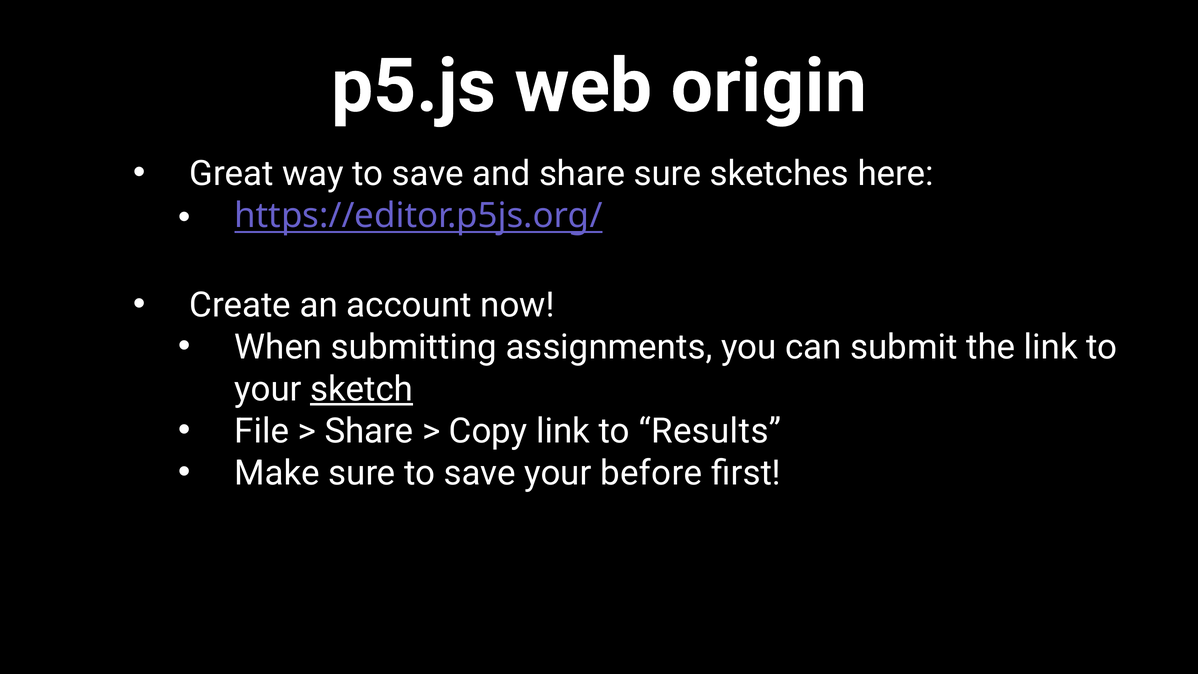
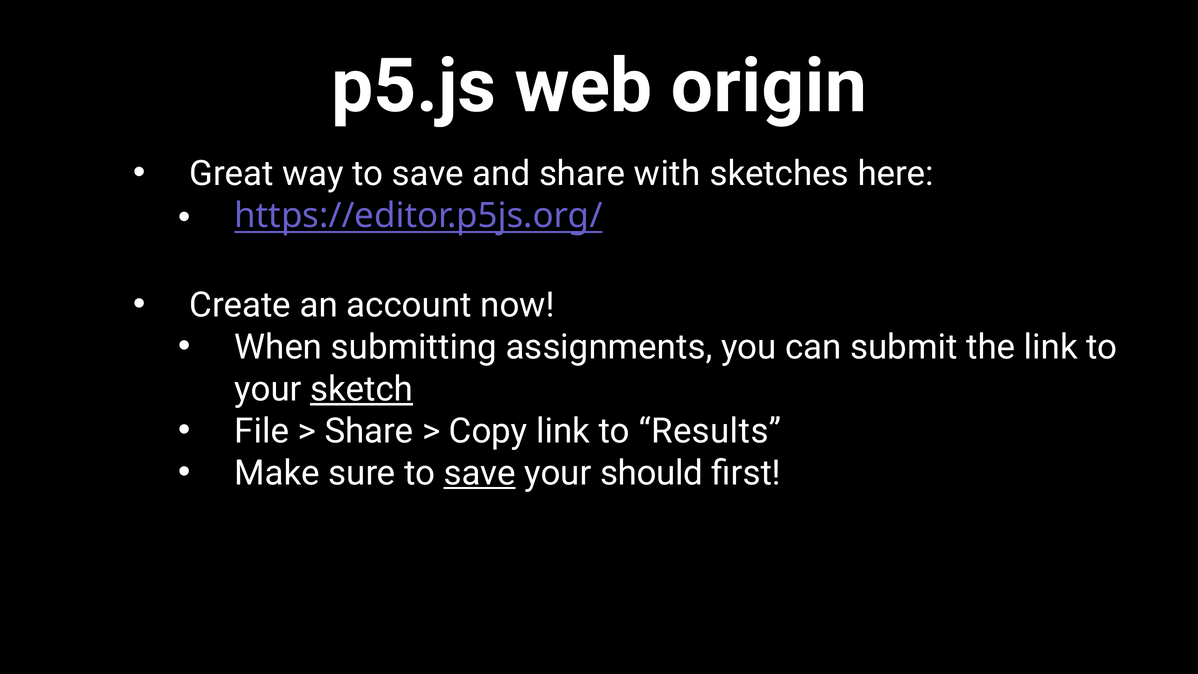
share sure: sure -> with (667, 174)
save underline: none -> present (480, 473)
before: before -> should (652, 473)
